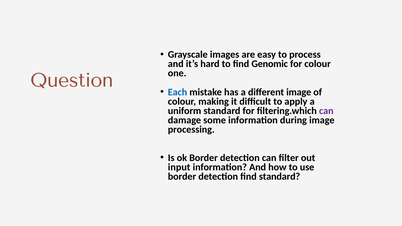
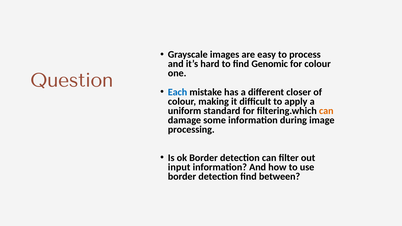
different image: image -> closer (299, 92)
can colour: purple -> orange (326, 111)
find standard: standard -> between (280, 177)
